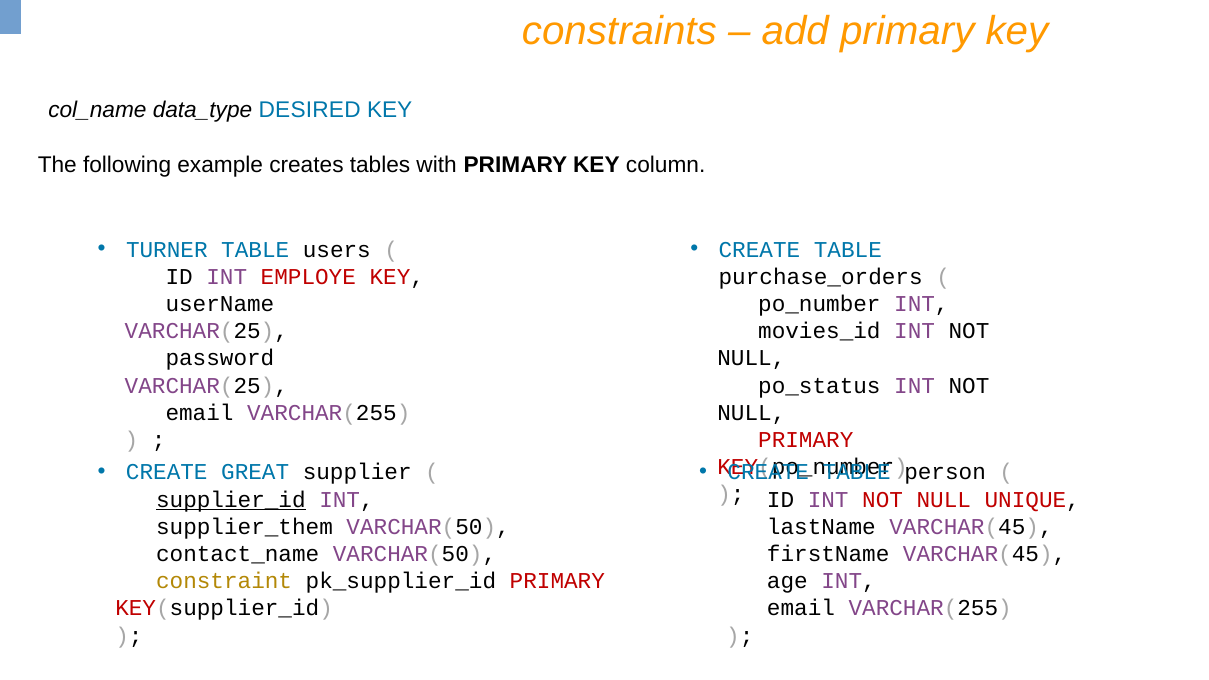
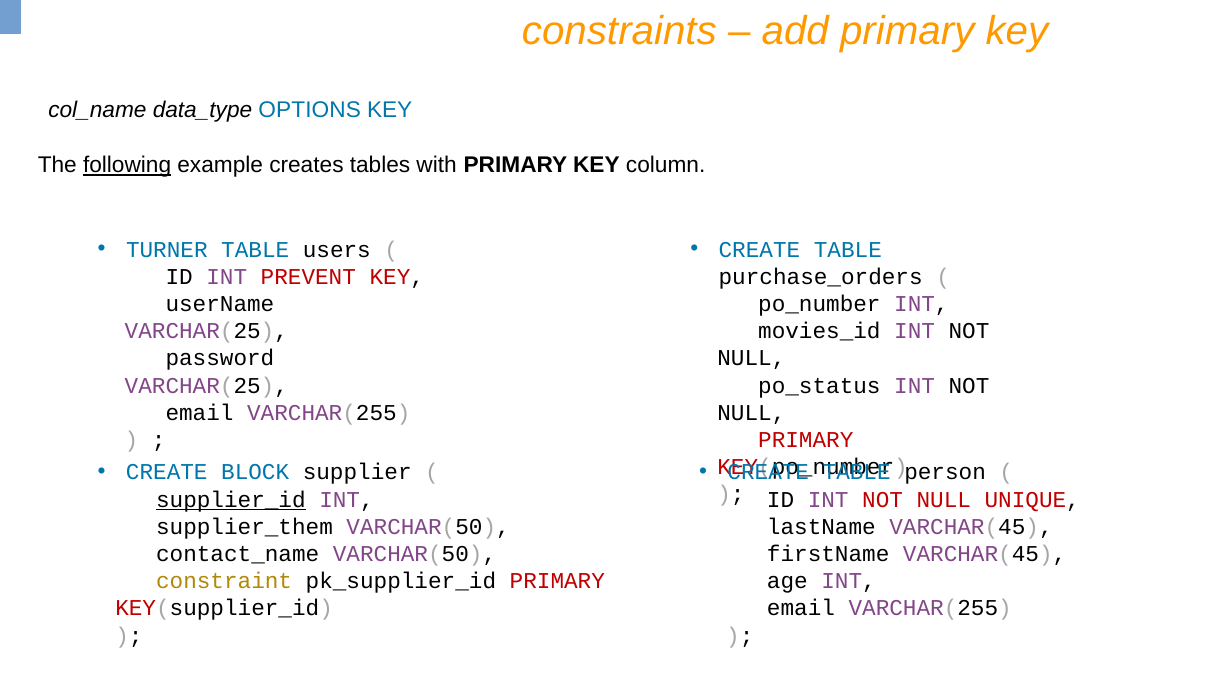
DESIRED: DESIRED -> OPTIONS (310, 110)
following underline: none -> present (127, 165)
EMPLOYE: EMPLOYE -> PREVENT (308, 277)
GREAT: GREAT -> BLOCK (255, 472)
